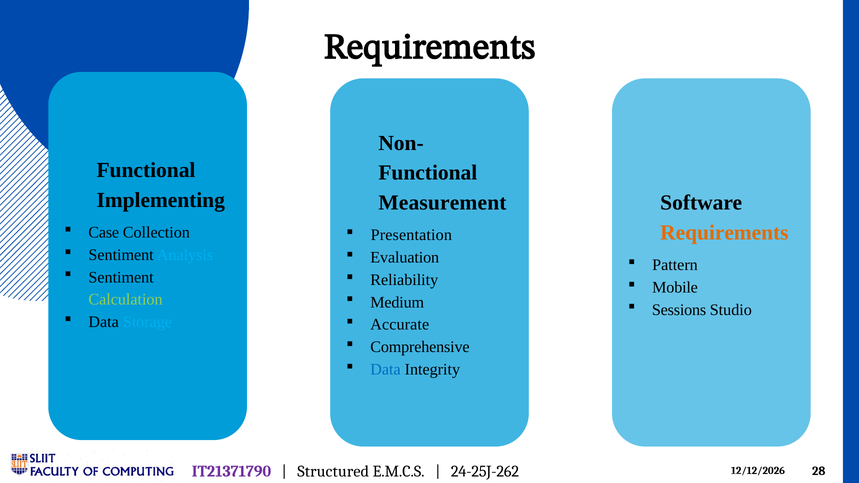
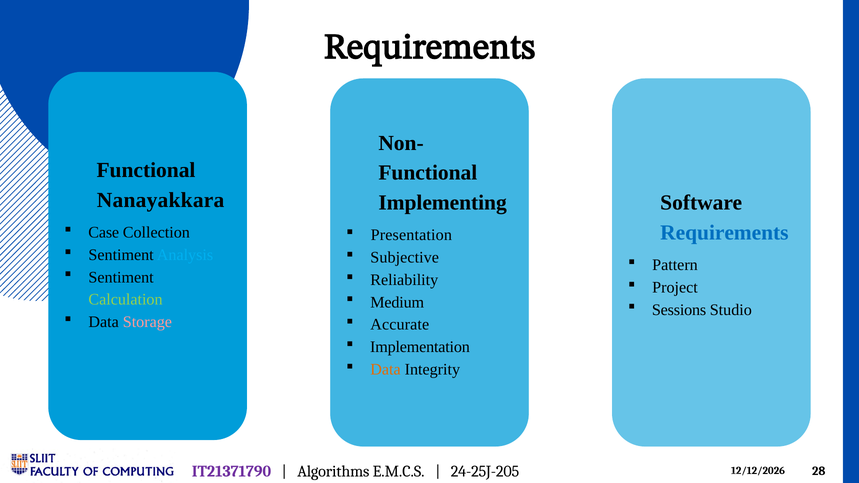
Implementing: Implementing -> Nanayakkara (161, 200)
Measurement: Measurement -> Implementing (443, 203)
Requirements colour: orange -> blue (724, 233)
Evaluation: Evaluation -> Subjective (405, 258)
Mobile: Mobile -> Project (675, 287)
Storage colour: light blue -> pink (147, 322)
Comprehensive: Comprehensive -> Implementation (420, 347)
Data colour: blue -> orange (386, 370)
Structured: Structured -> Algorithms (333, 471)
24-25J-262: 24-25J-262 -> 24-25J-205 (485, 471)
